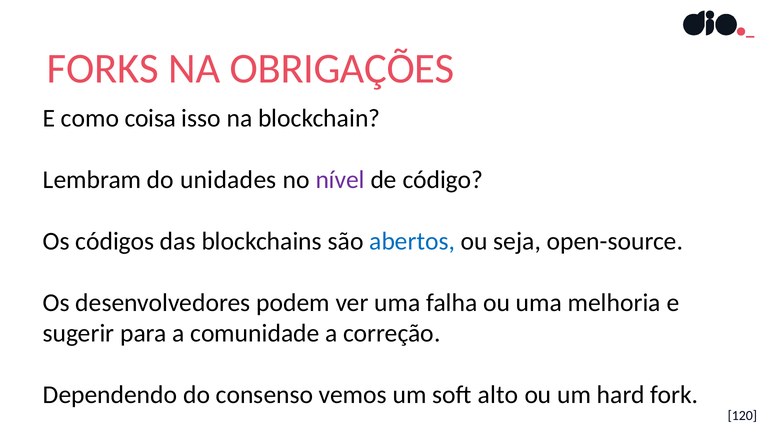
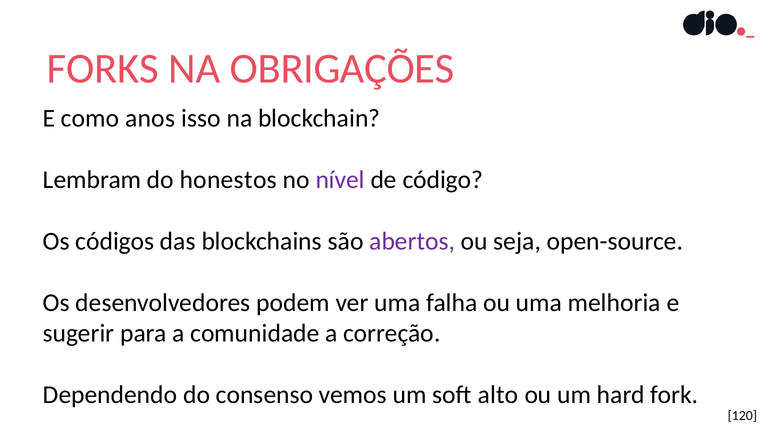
coisa: coisa -> anos (150, 118)
unidades: unidades -> honestos (228, 180)
abertos colour: blue -> purple (412, 241)
